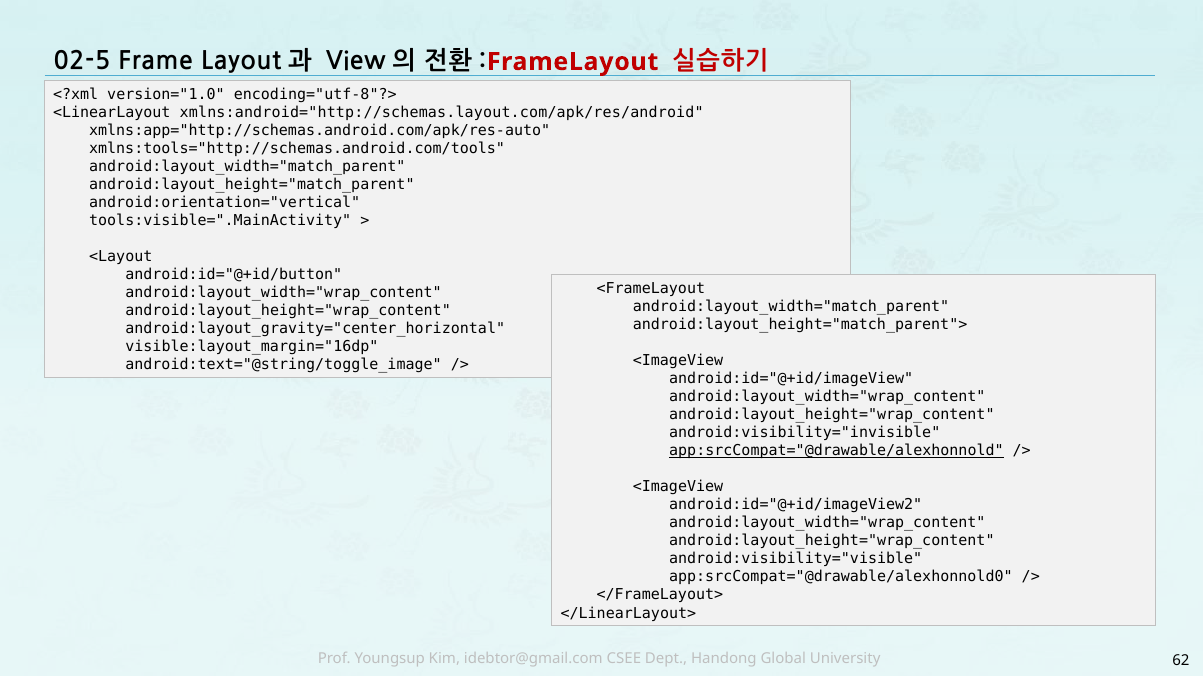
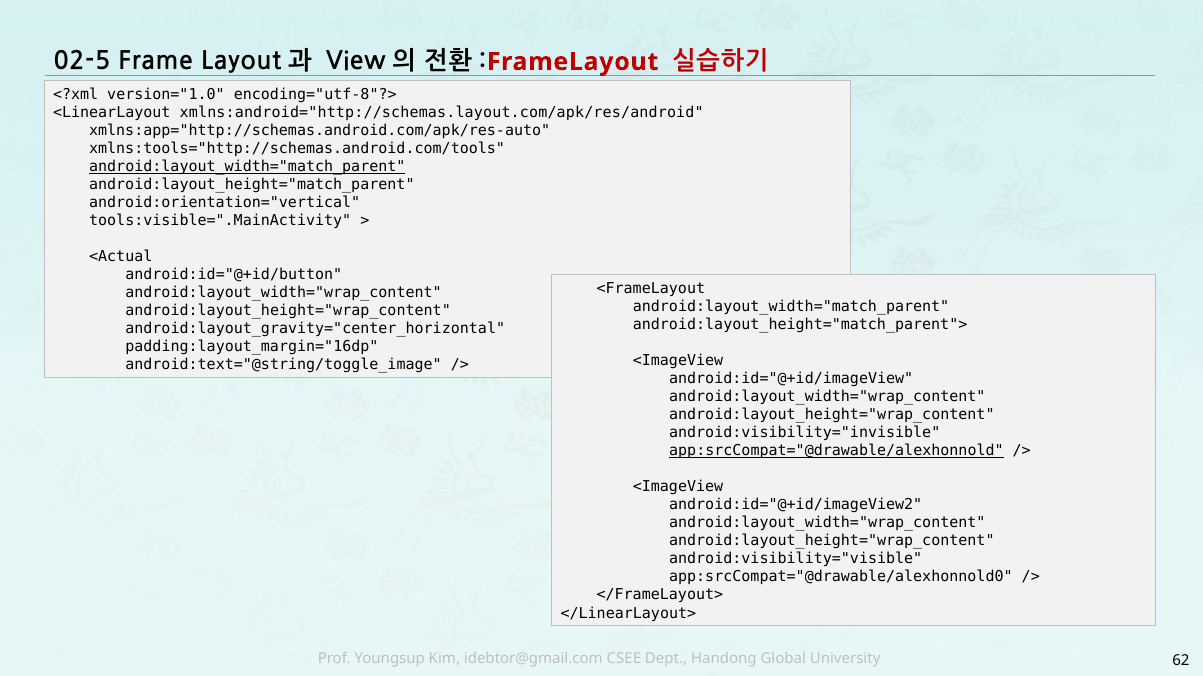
android:layout_width="match_parent underline: none -> present (247, 167)
<Layout: <Layout -> <Actual (121, 257)
visible:layout_margin="16dp: visible:layout_margin="16dp -> padding:layout_margin="16dp (252, 347)
